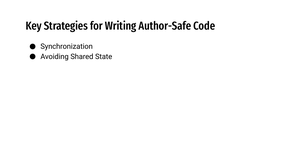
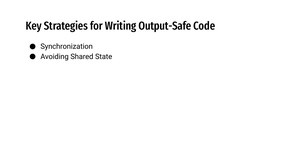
Author-Safe: Author-Safe -> Output-Safe (165, 26)
